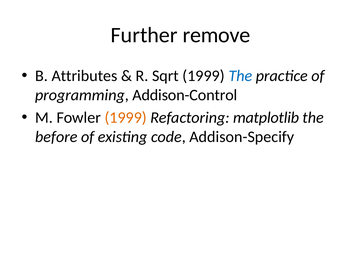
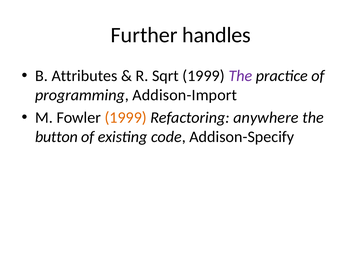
remove: remove -> handles (216, 35)
The colour: blue -> purple (240, 76)
Addison-Control: Addison-Control -> Addison-Import (185, 95)
matplotlib: matplotlib -> anywhere (266, 117)
before: before -> button (56, 137)
